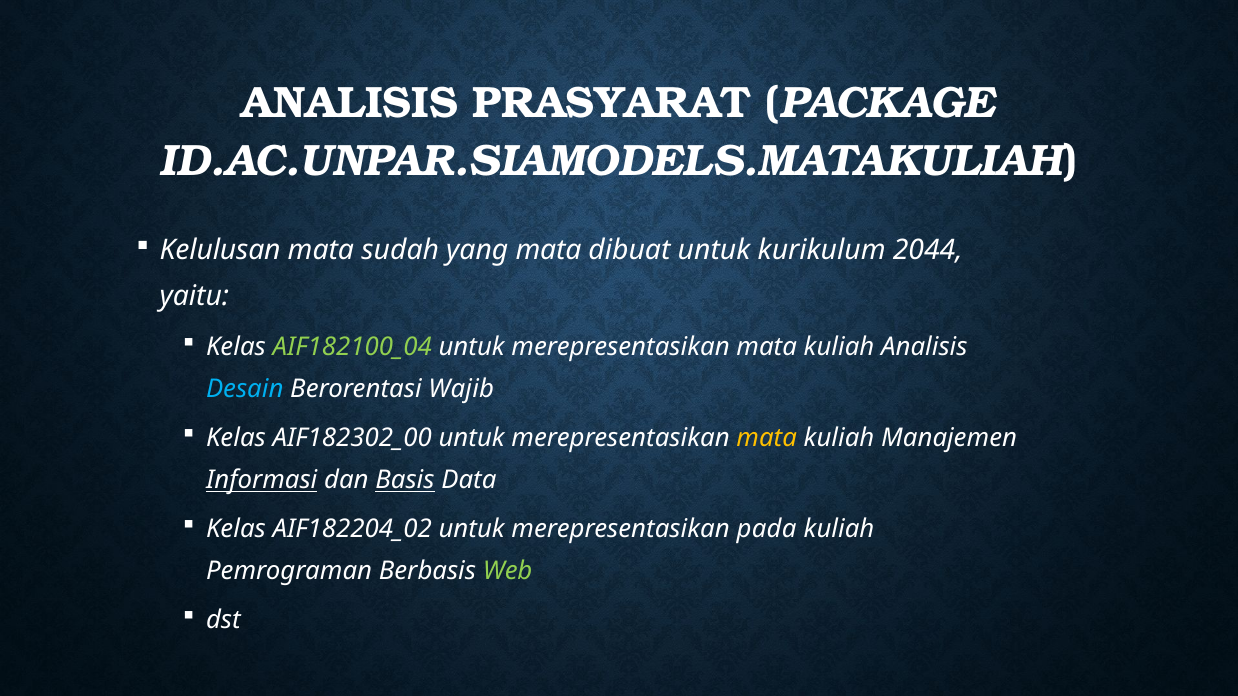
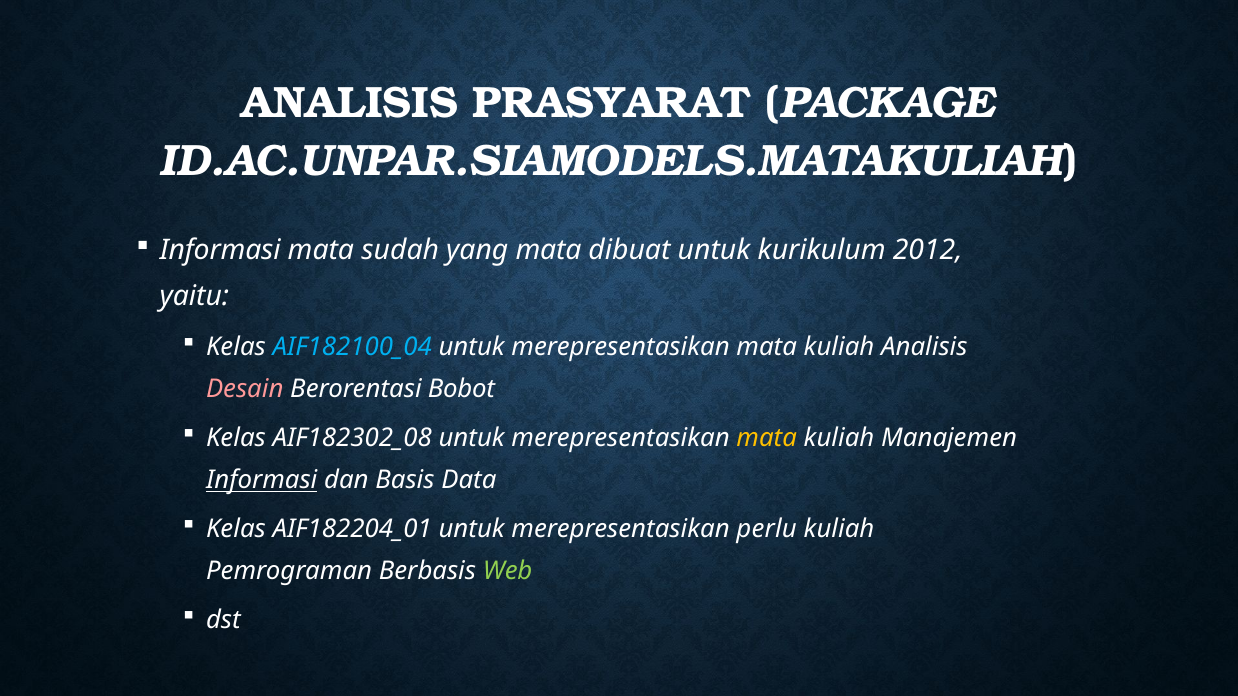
Kelulusan: Kelulusan -> Informasi (220, 250)
2044: 2044 -> 2012 (928, 250)
AIF182100_04 colour: light green -> light blue (352, 347)
Desain colour: light blue -> pink (245, 389)
Wajib: Wajib -> Bobot (461, 389)
AIF182302_00: AIF182302_00 -> AIF182302_08 (352, 438)
Basis underline: present -> none (405, 481)
AIF182204_02: AIF182204_02 -> AIF182204_01 (352, 529)
pada: pada -> perlu (767, 529)
